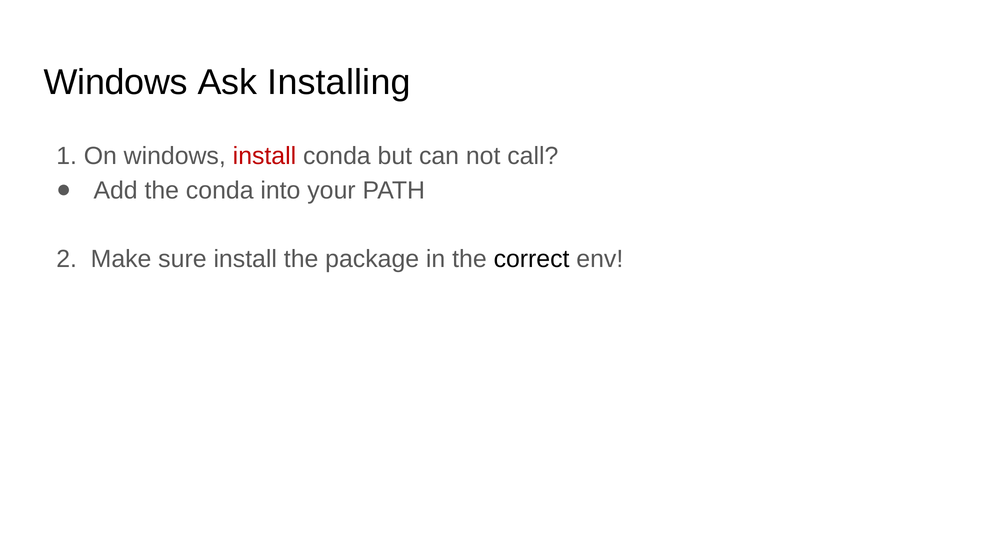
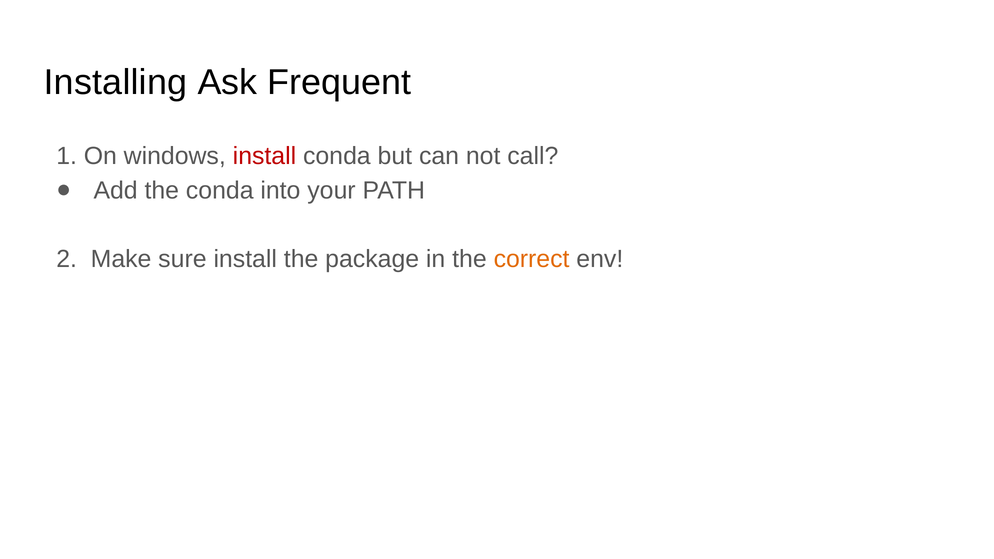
Windows: Windows -> Installing (116, 82)
Installing: Installing -> Frequent (339, 82)
correct colour: black -> orange (532, 259)
